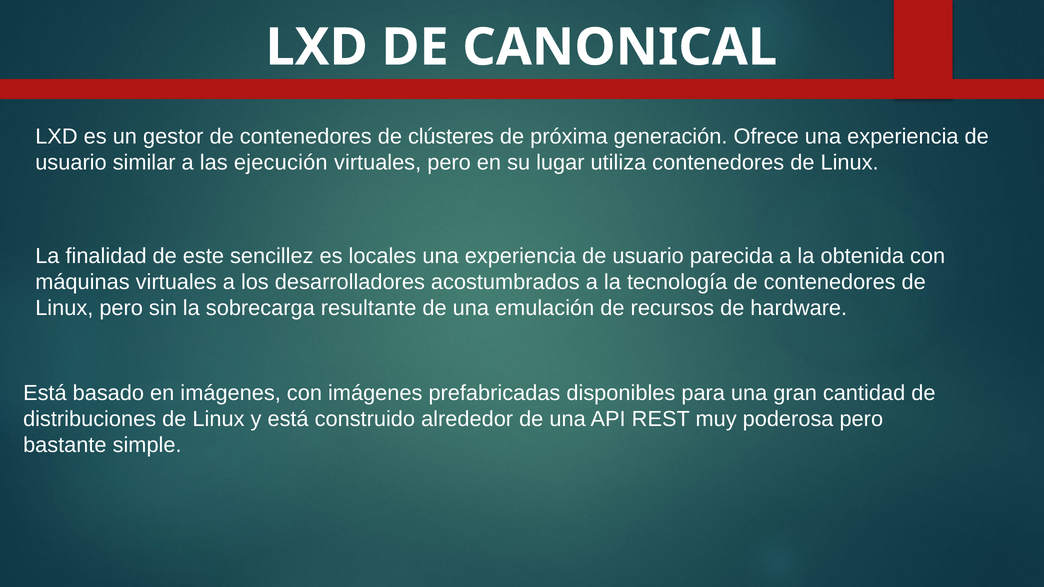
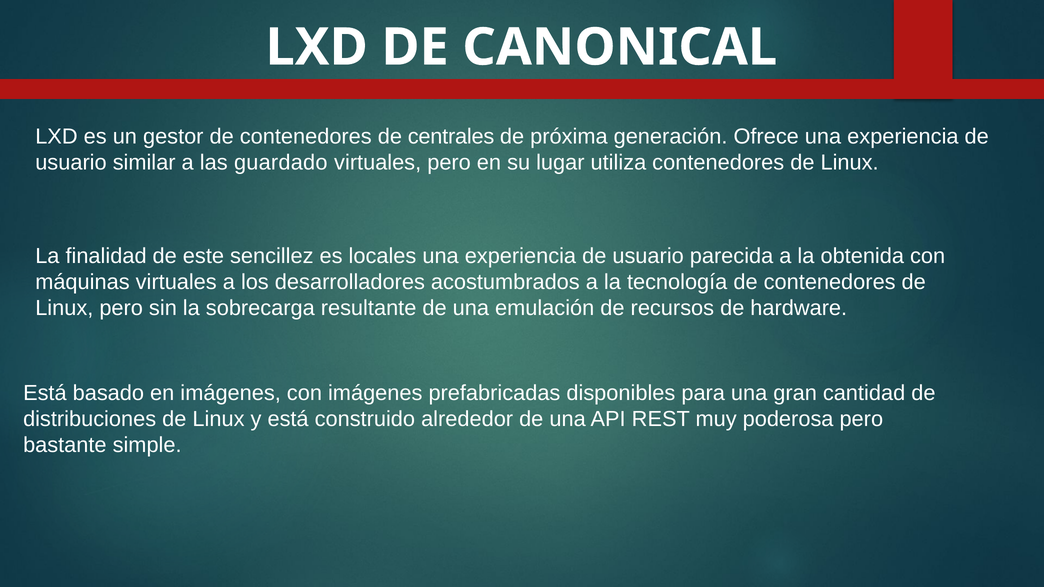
clústeres: clústeres -> centrales (451, 137)
ejecución: ejecución -> guardado (281, 163)
